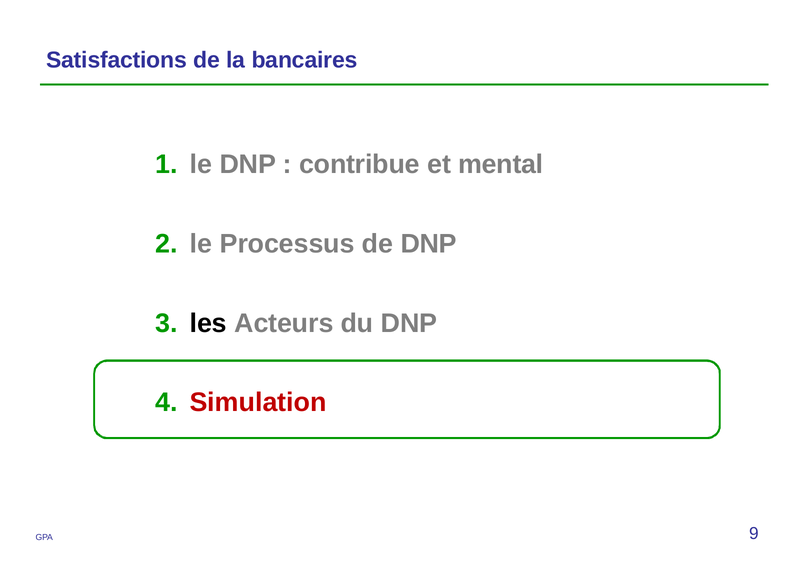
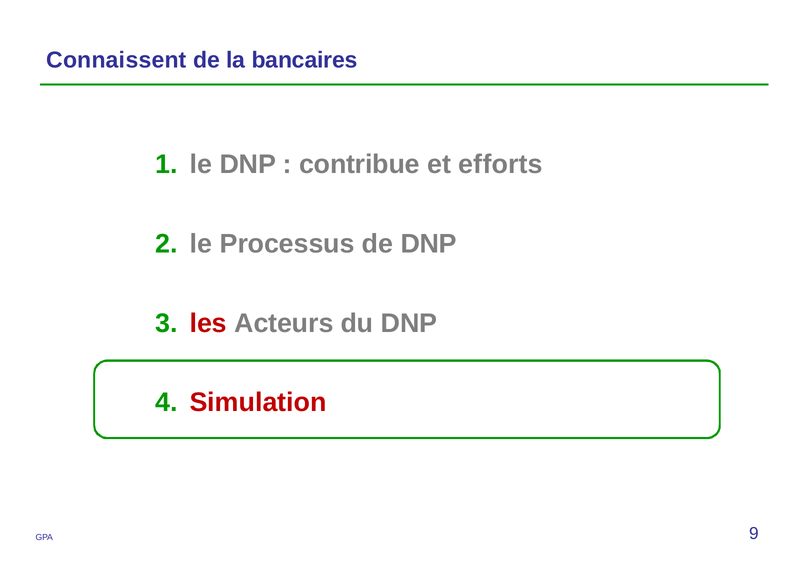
Satisfactions: Satisfactions -> Connaissent (116, 60)
mental: mental -> efforts (501, 164)
les colour: black -> red (208, 323)
